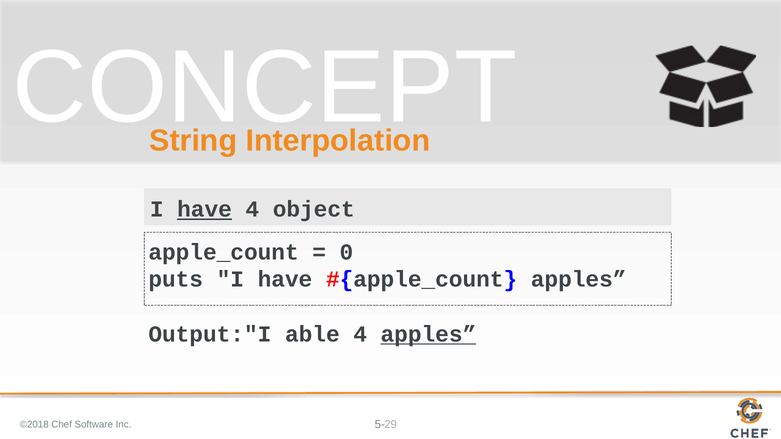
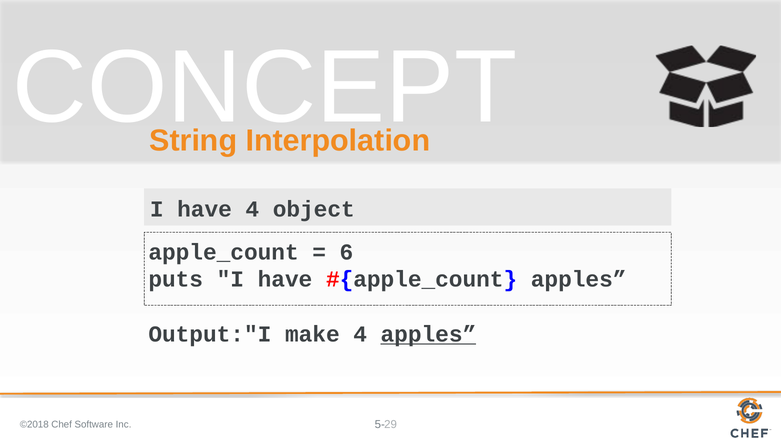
have underline: present -> none (205, 210)
0: 0 -> 6 (346, 252)
able: able -> make (312, 334)
